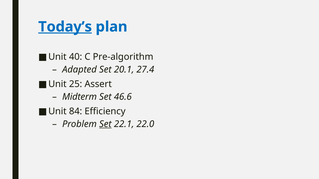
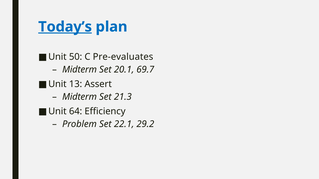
40: 40 -> 50 (76, 57)
Pre-algorithm: Pre-algorithm -> Pre-evaluates (123, 57)
Adapted: Adapted -> Midterm (80, 70)
27.4: 27.4 -> 69.7 (145, 70)
25: 25 -> 13 (76, 84)
46.6: 46.6 -> 21.3 (123, 97)
84: 84 -> 64 (76, 111)
Set underline: present -> none (105, 124)
22.0: 22.0 -> 29.2 (145, 124)
